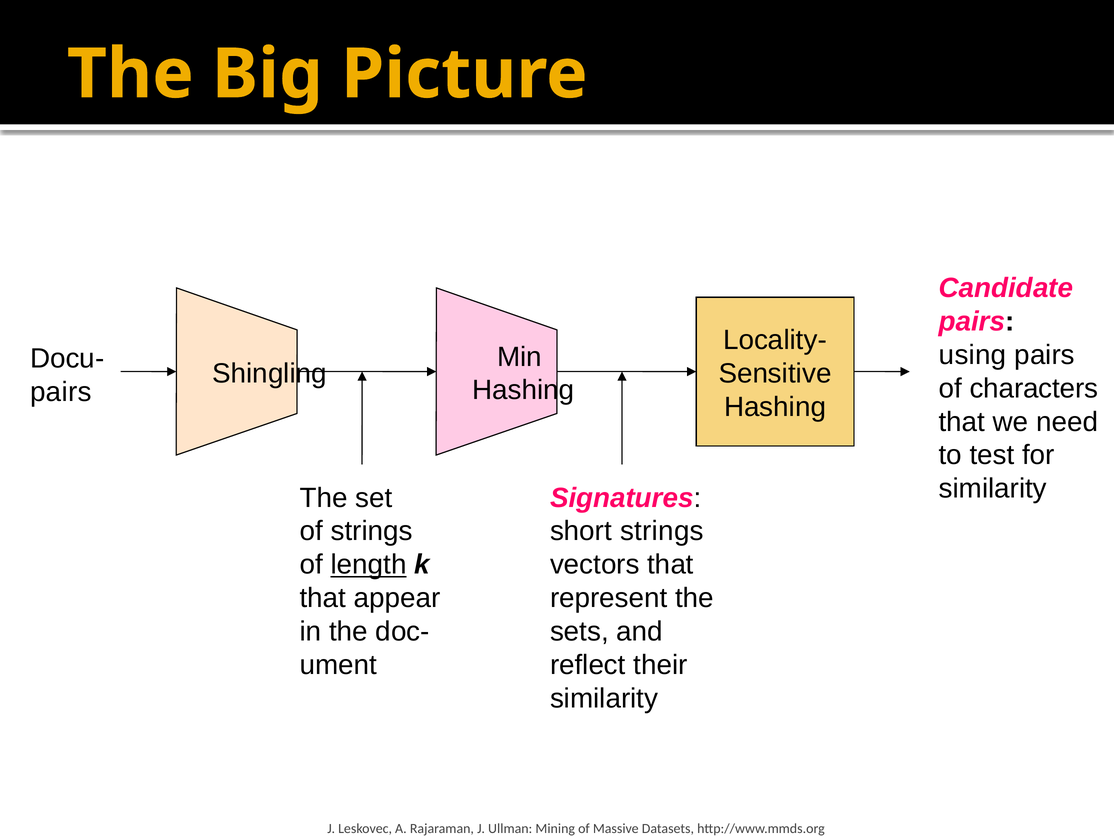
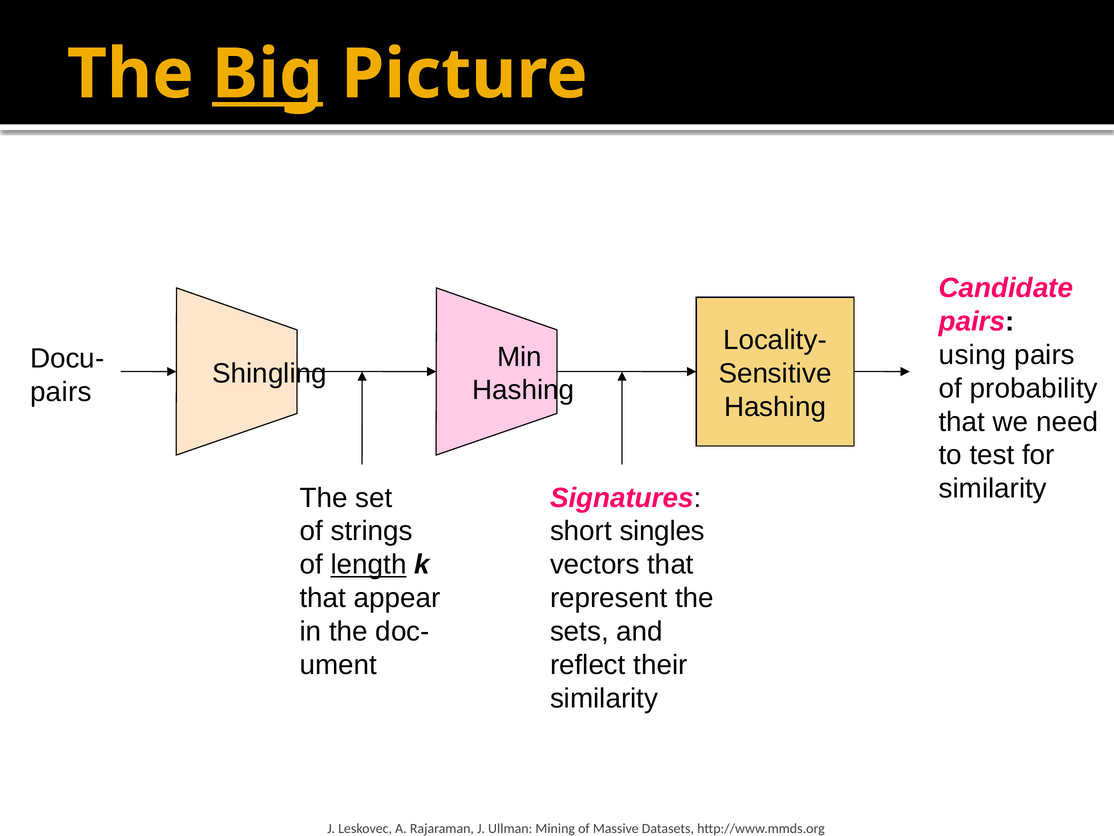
Big underline: none -> present (267, 74)
characters: characters -> probability (1034, 388)
short strings: strings -> singles (662, 531)
